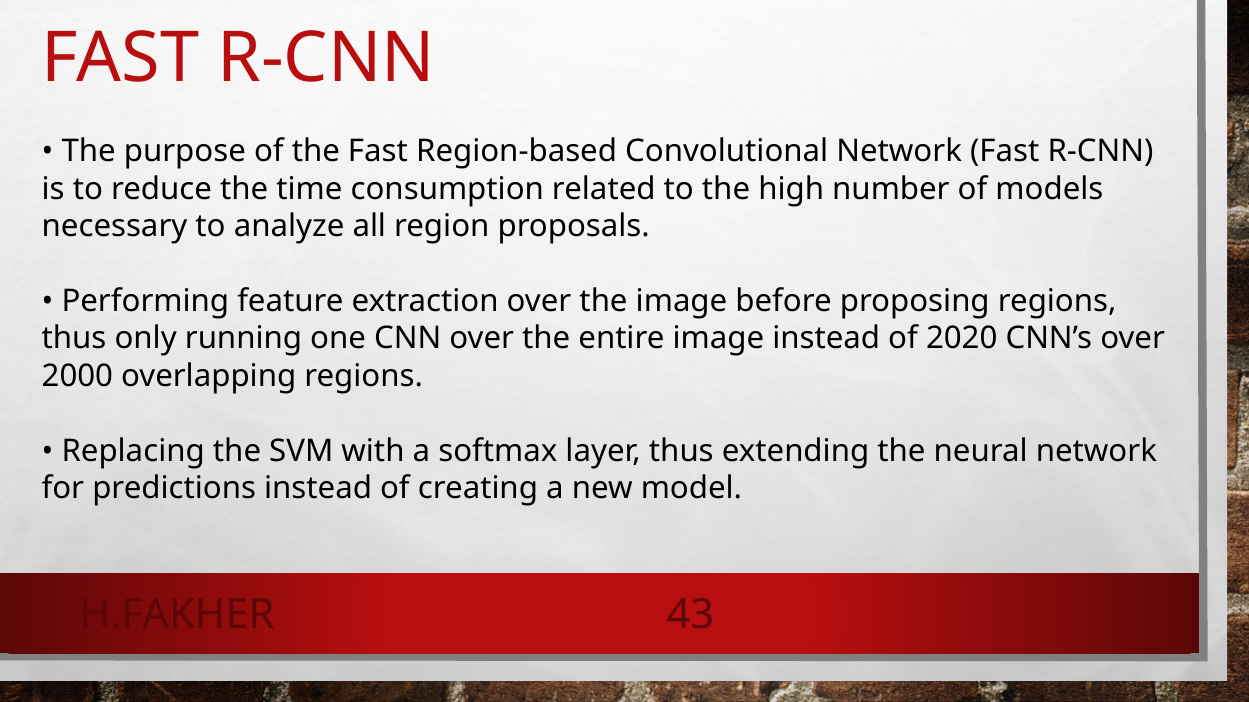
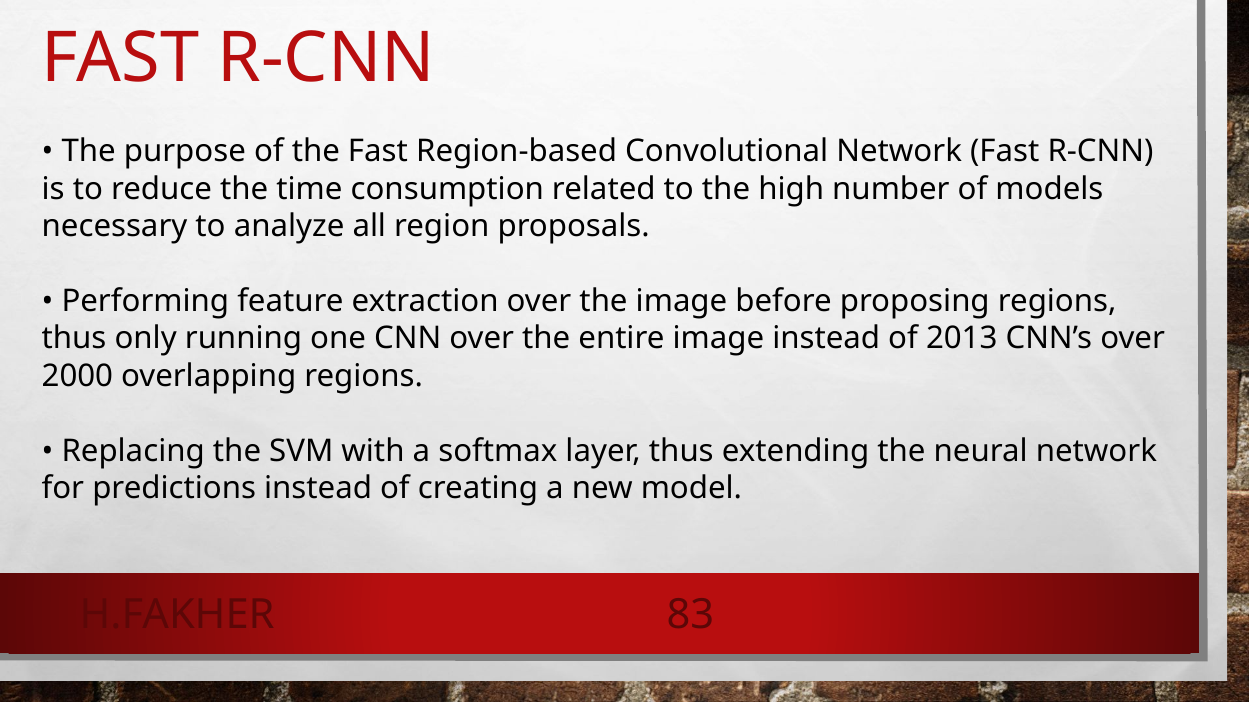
2020: 2020 -> 2013 (962, 339)
43: 43 -> 83 (691, 615)
